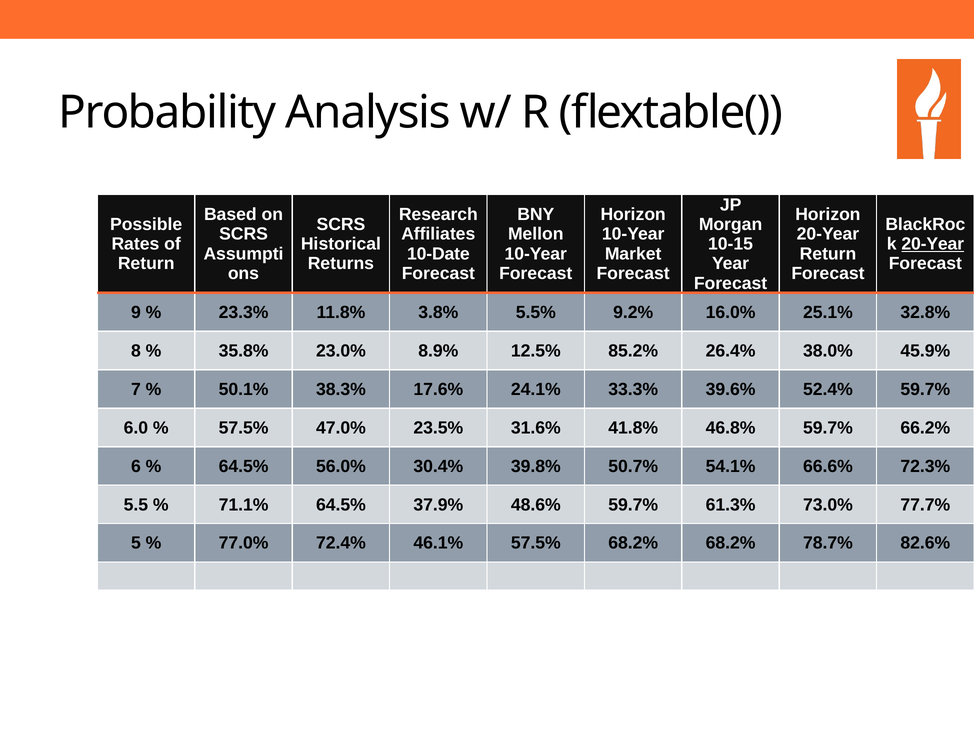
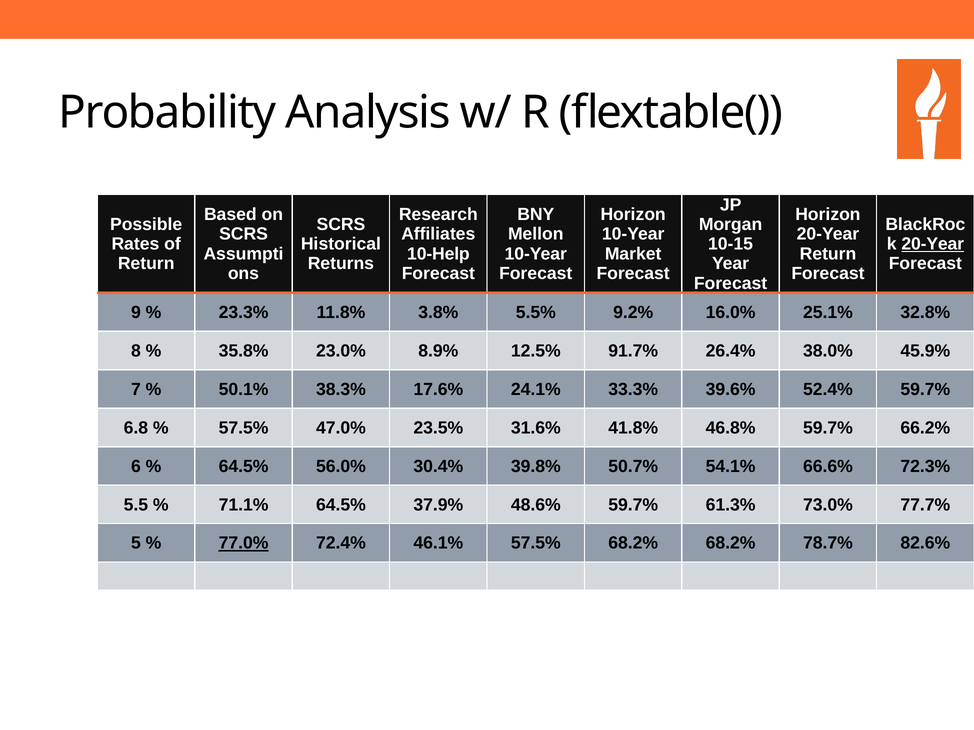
10-Date: 10-Date -> 10-Help (438, 254)
85.2%: 85.2% -> 91.7% (633, 351)
6.0: 6.0 -> 6.8 (136, 428)
77.0% underline: none -> present (244, 544)
